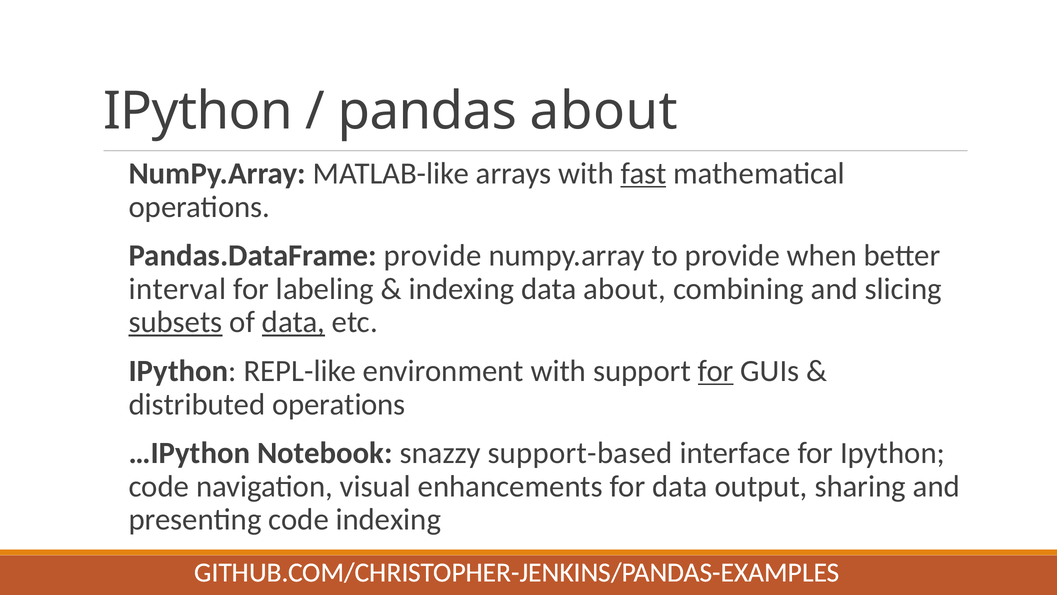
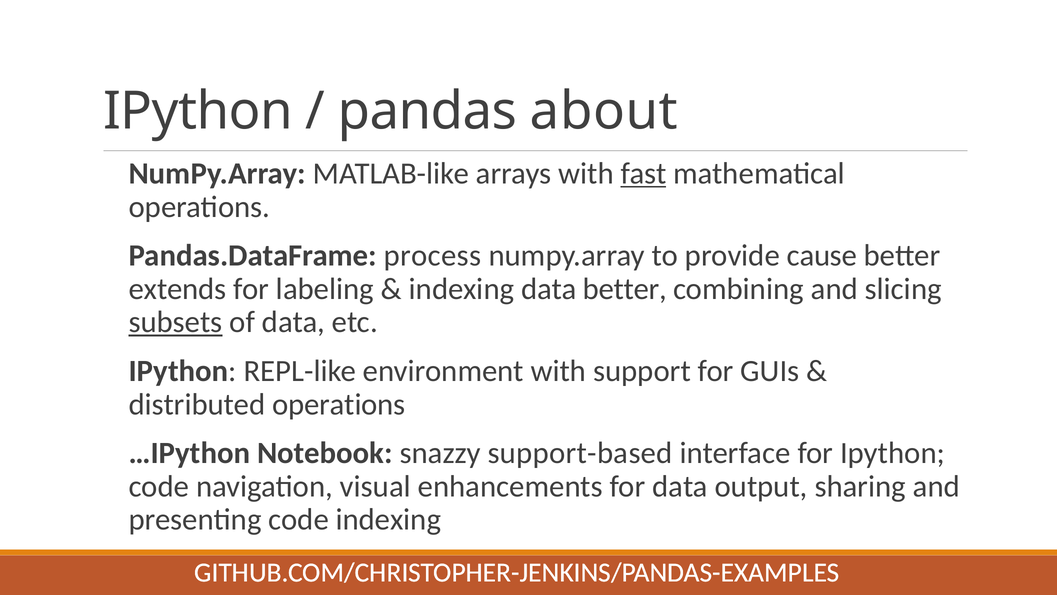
Pandas.DataFrame provide: provide -> process (433, 255)
when: when -> cause (822, 255)
interval: interval -> extends (178, 289)
data about: about -> better (625, 289)
data underline: present -> none (294, 322)
for underline: present -> none (716, 371)
